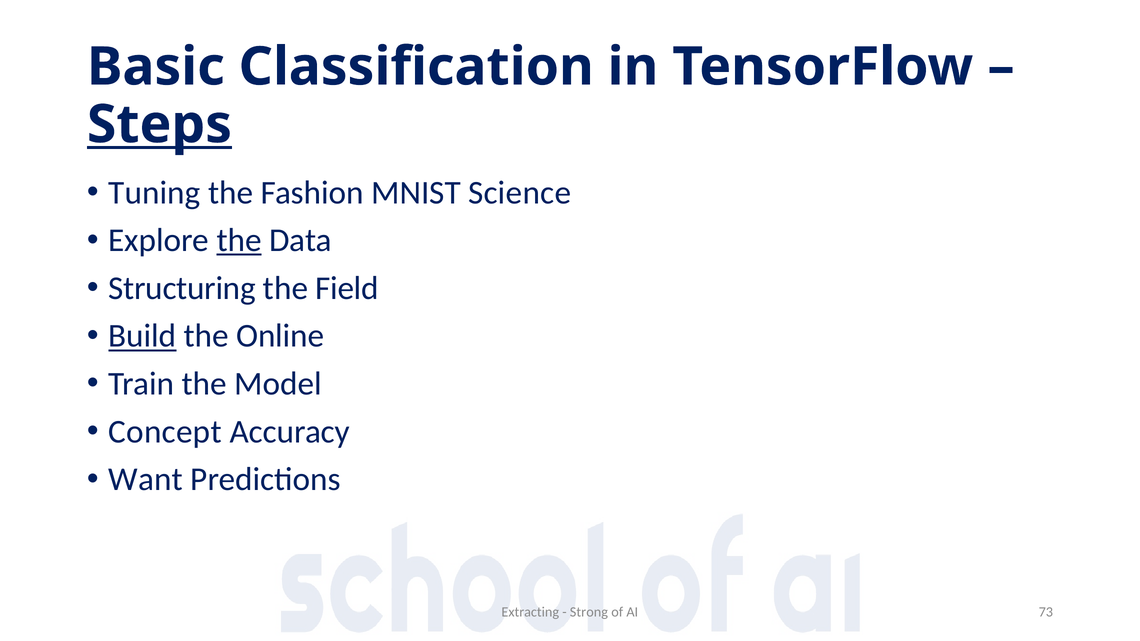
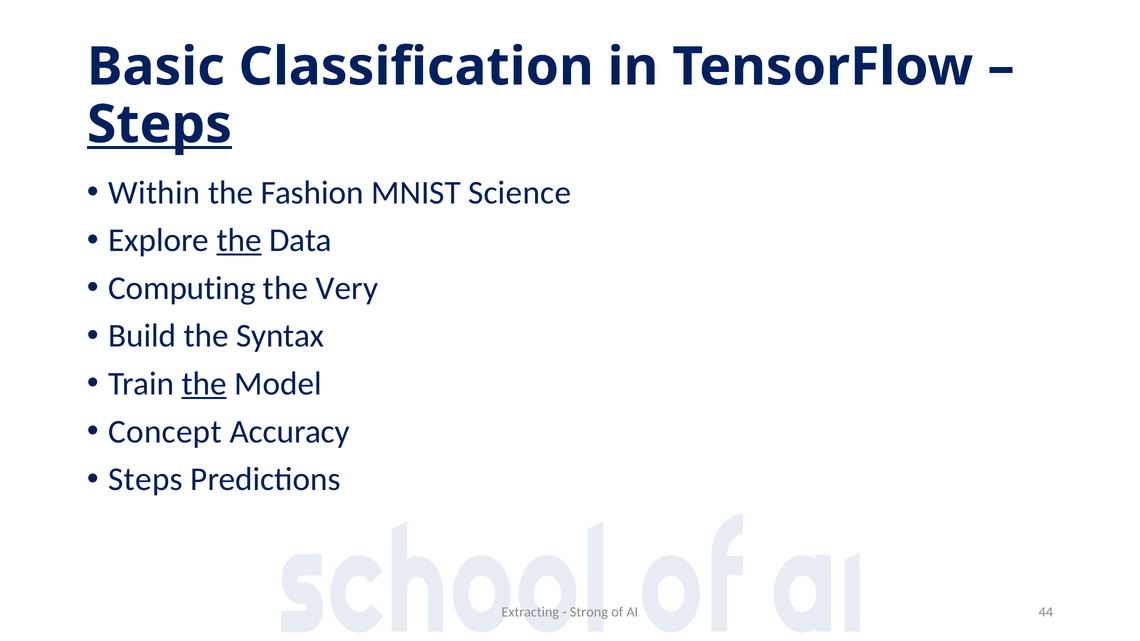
Tuning: Tuning -> Within (154, 193)
Structuring: Structuring -> Computing (182, 288)
Field: Field -> Very (347, 288)
Build underline: present -> none (142, 336)
Online: Online -> Syntax (280, 336)
the underline: none -> present (204, 384)
Want: Want -> Steps (146, 480)
73: 73 -> 44 (1046, 612)
